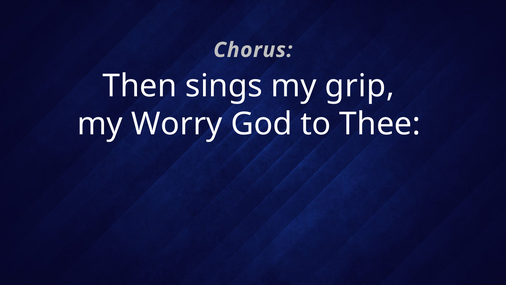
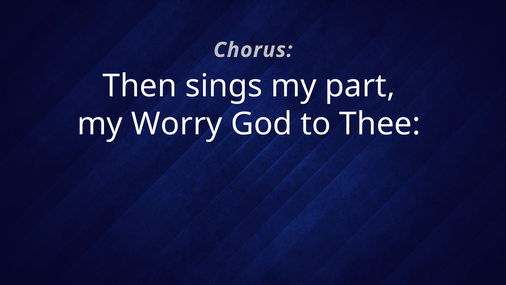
grip: grip -> part (360, 86)
